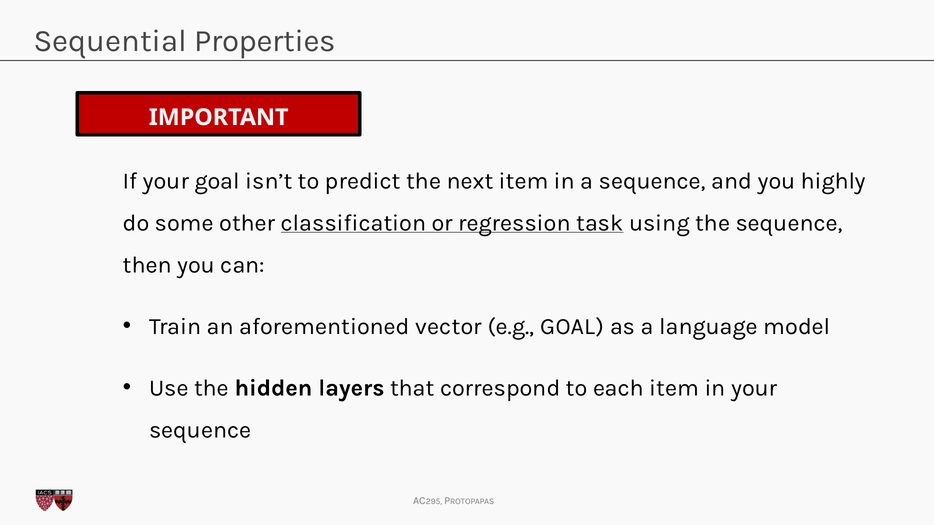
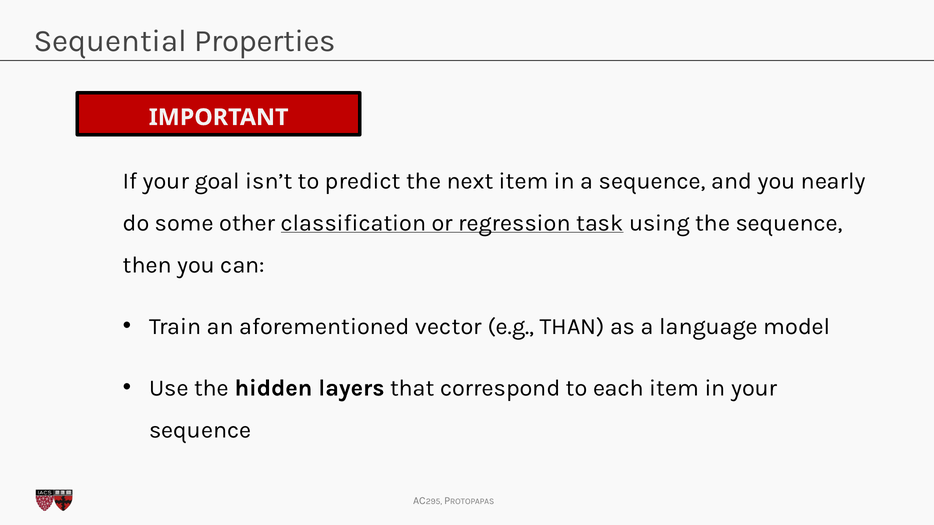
highly: highly -> nearly (833, 181)
e.g GOAL: GOAL -> THAN (572, 327)
